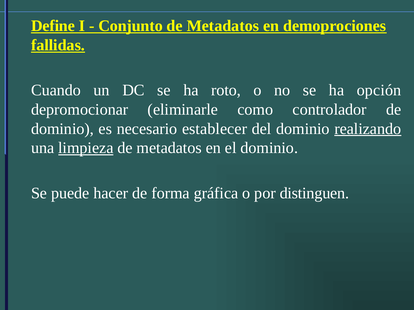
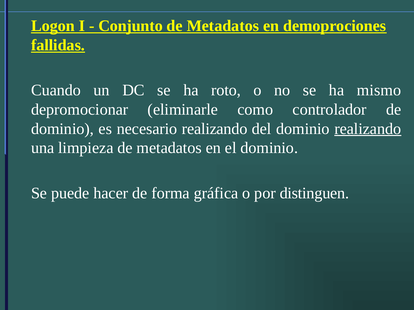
Define: Define -> Logon (53, 26)
opción: opción -> mismo (379, 90)
necesario establecer: establecer -> realizando (215, 129)
limpieza underline: present -> none (86, 148)
